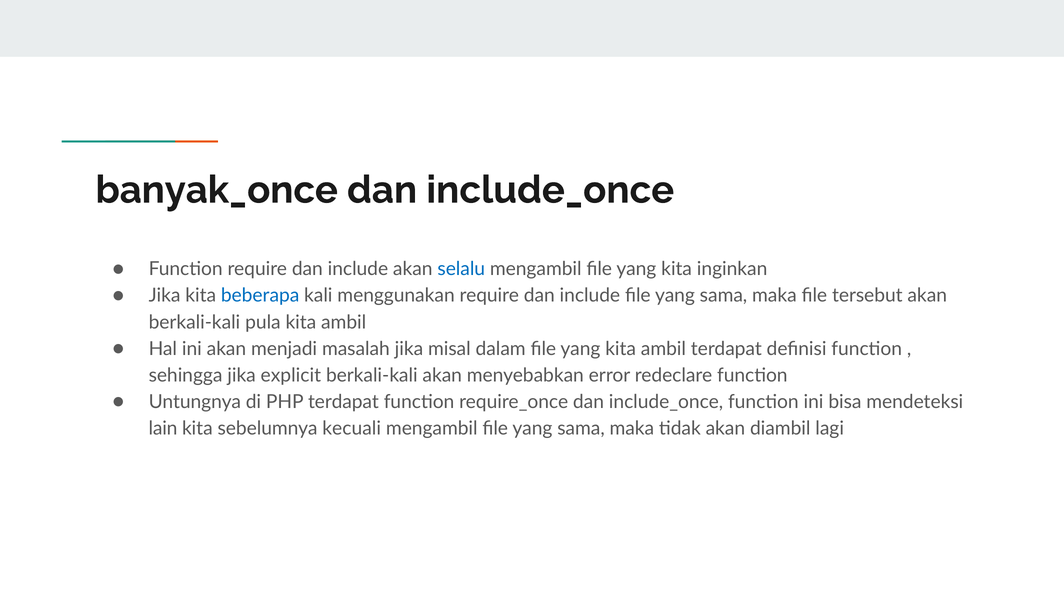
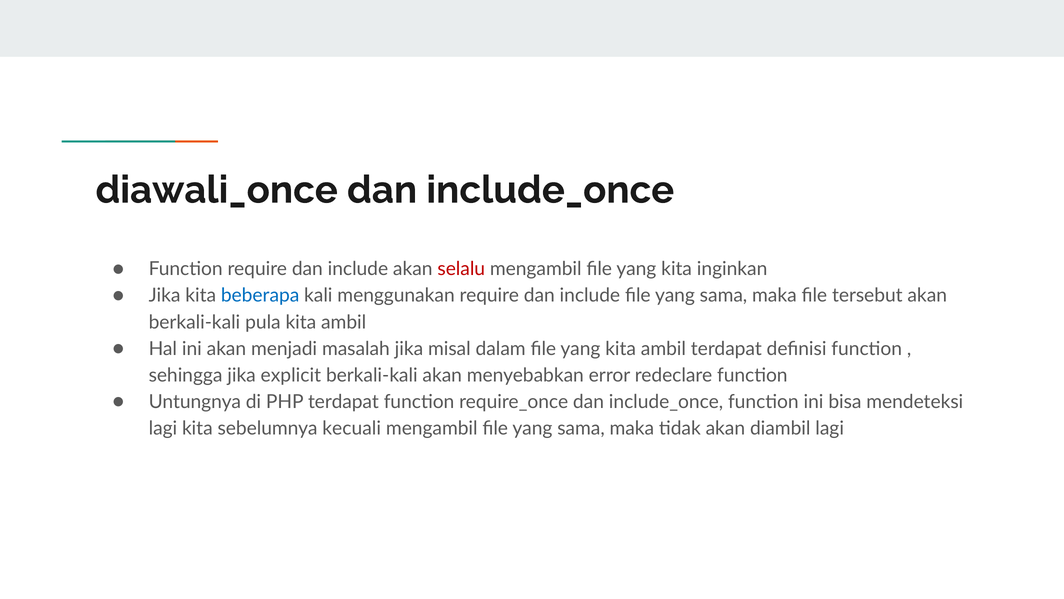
banyak_once: banyak_once -> diawali_once (217, 190)
selalu colour: blue -> red (461, 269)
lain: lain -> lagi (163, 428)
